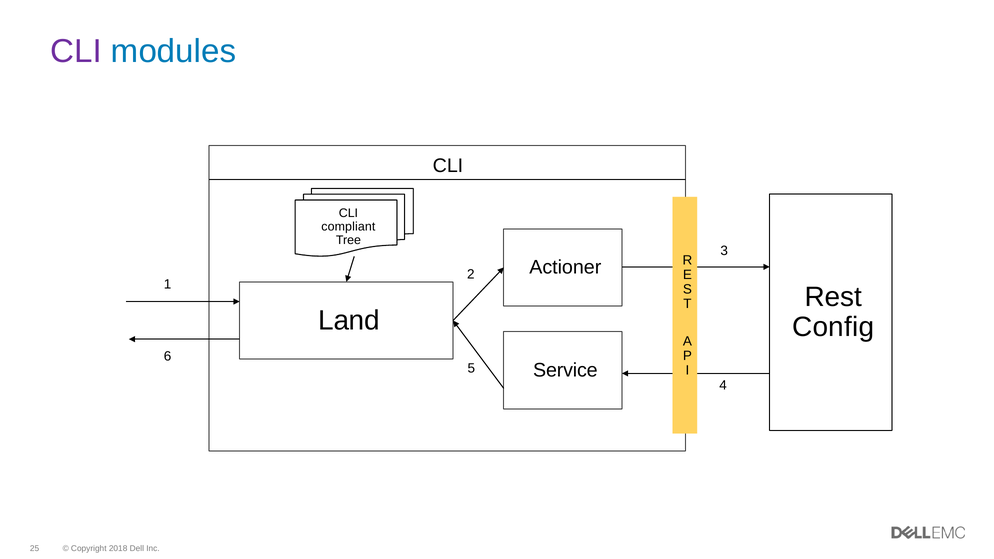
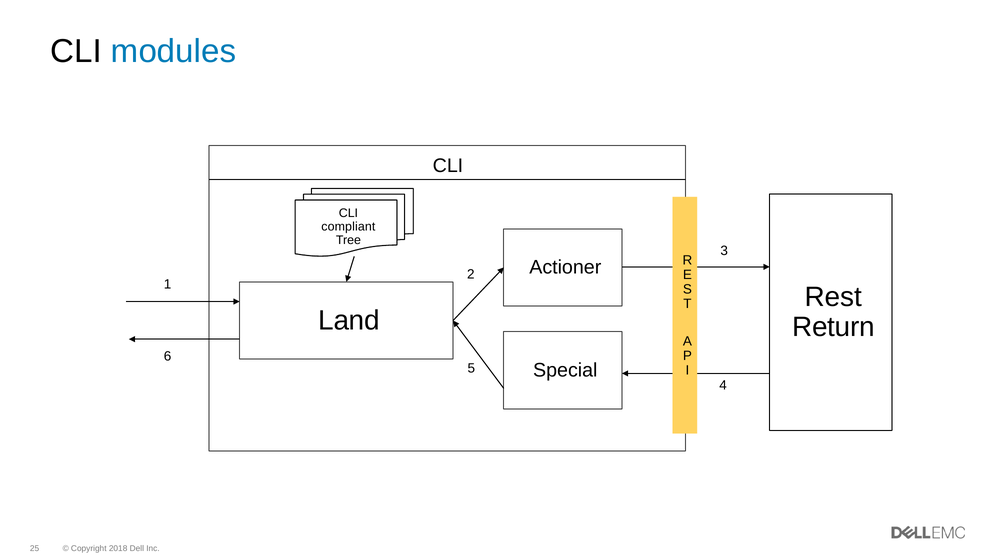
CLI colour: purple -> black (76, 51)
Config: Config -> Return (833, 327)
Service: Service -> Special (565, 370)
